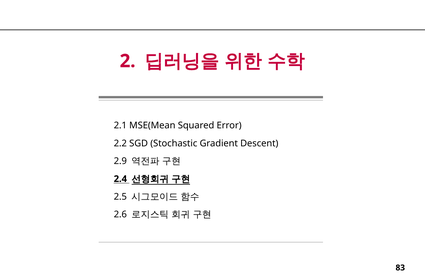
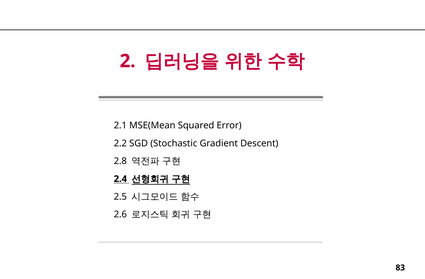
2.9: 2.9 -> 2.8 (120, 161)
